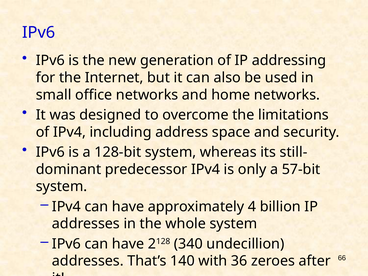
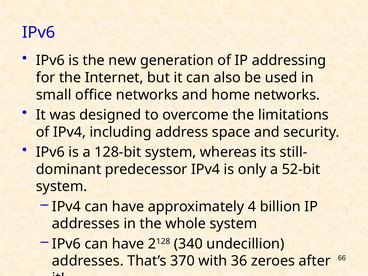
57-bit: 57-bit -> 52-bit (301, 169)
140: 140 -> 370 (182, 261)
